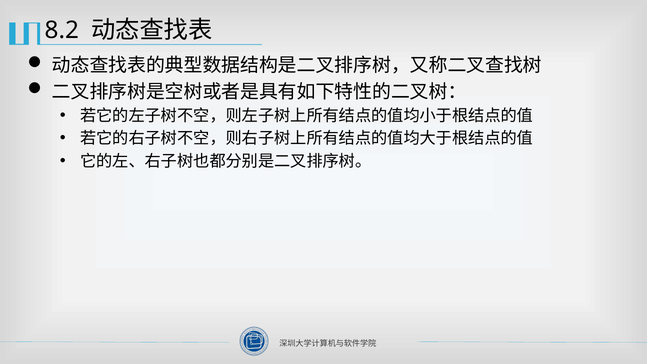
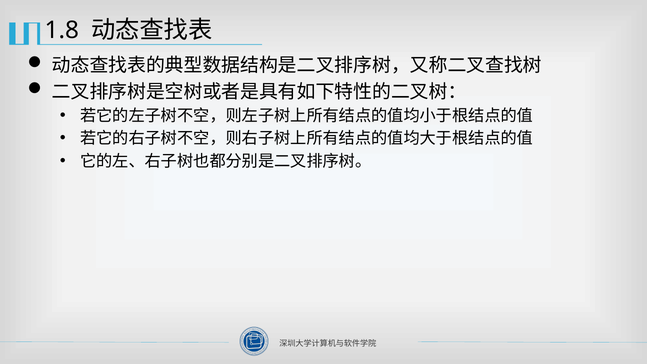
8.2: 8.2 -> 1.8 (62, 30)
